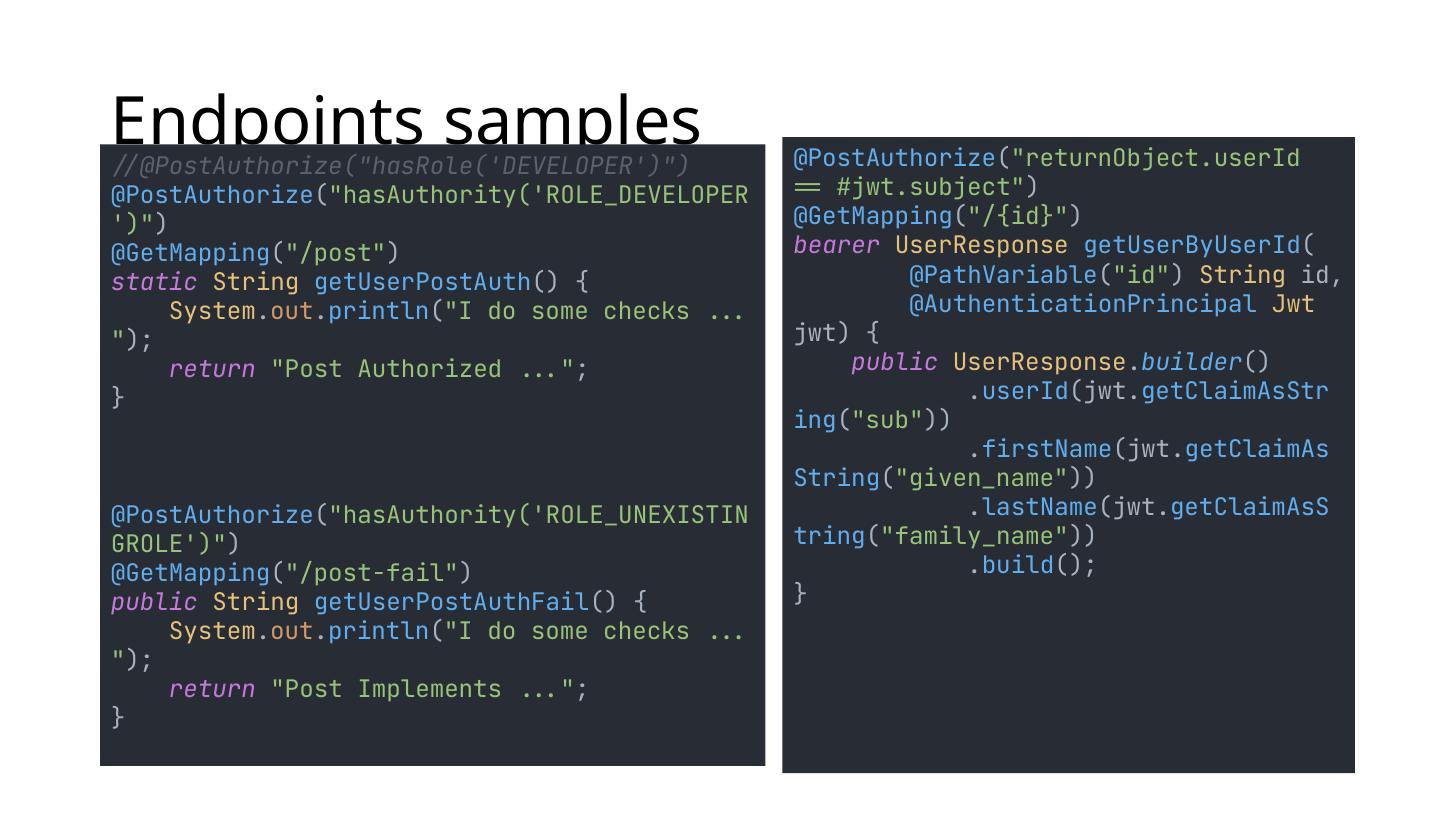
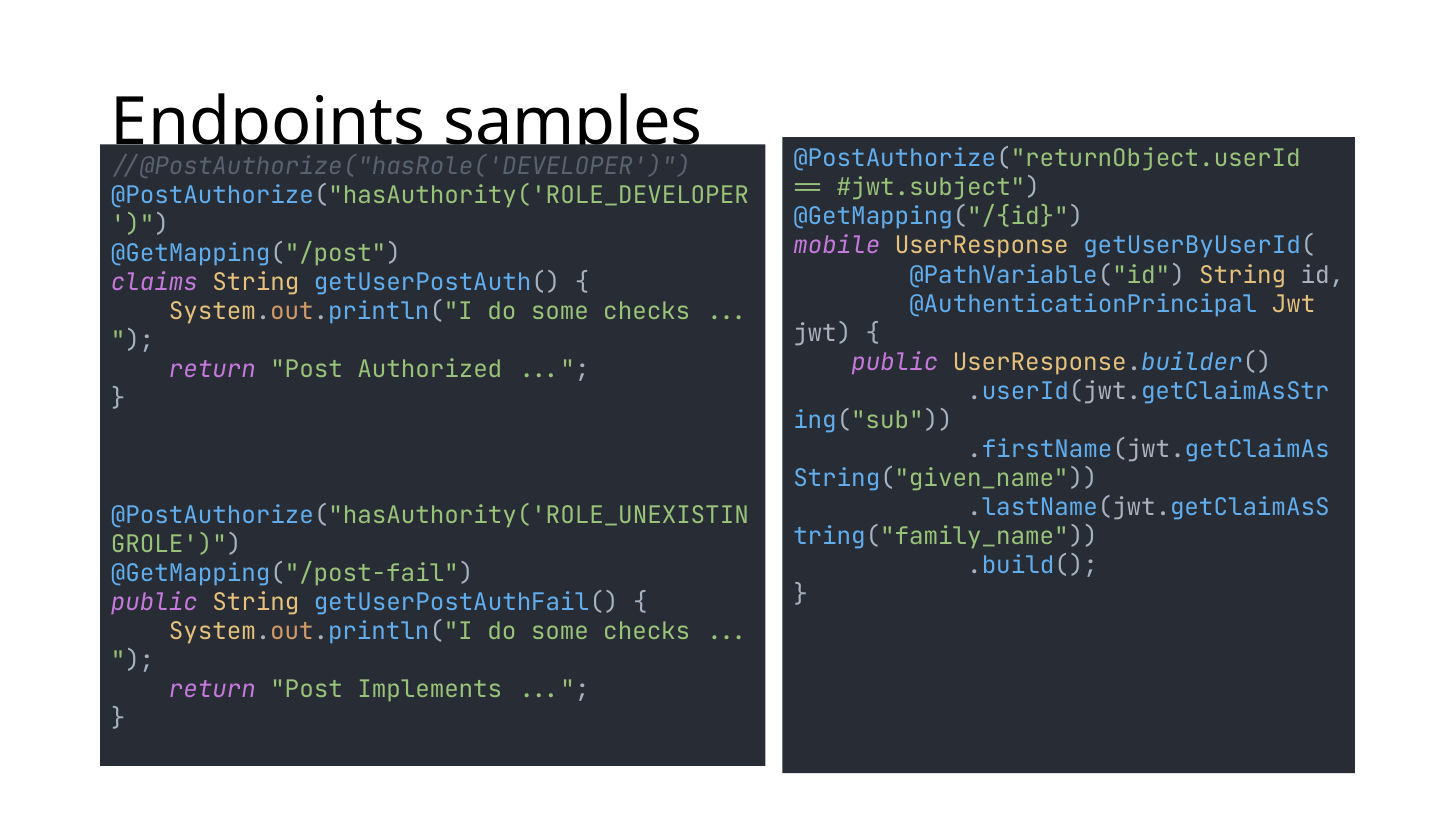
bearer: bearer -> mobile (837, 246)
static: static -> claims (154, 283)
